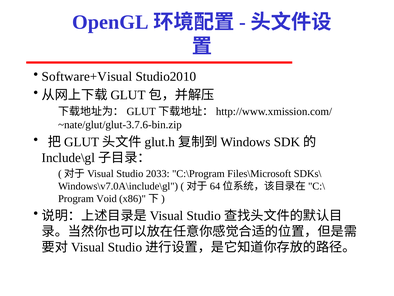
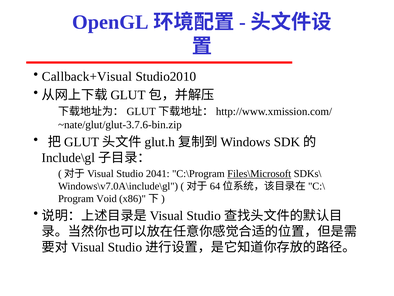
Software+Visual: Software+Visual -> Callback+Visual (87, 76)
2033: 2033 -> 2041 (158, 173)
Files\Microsoft underline: none -> present (259, 173)
